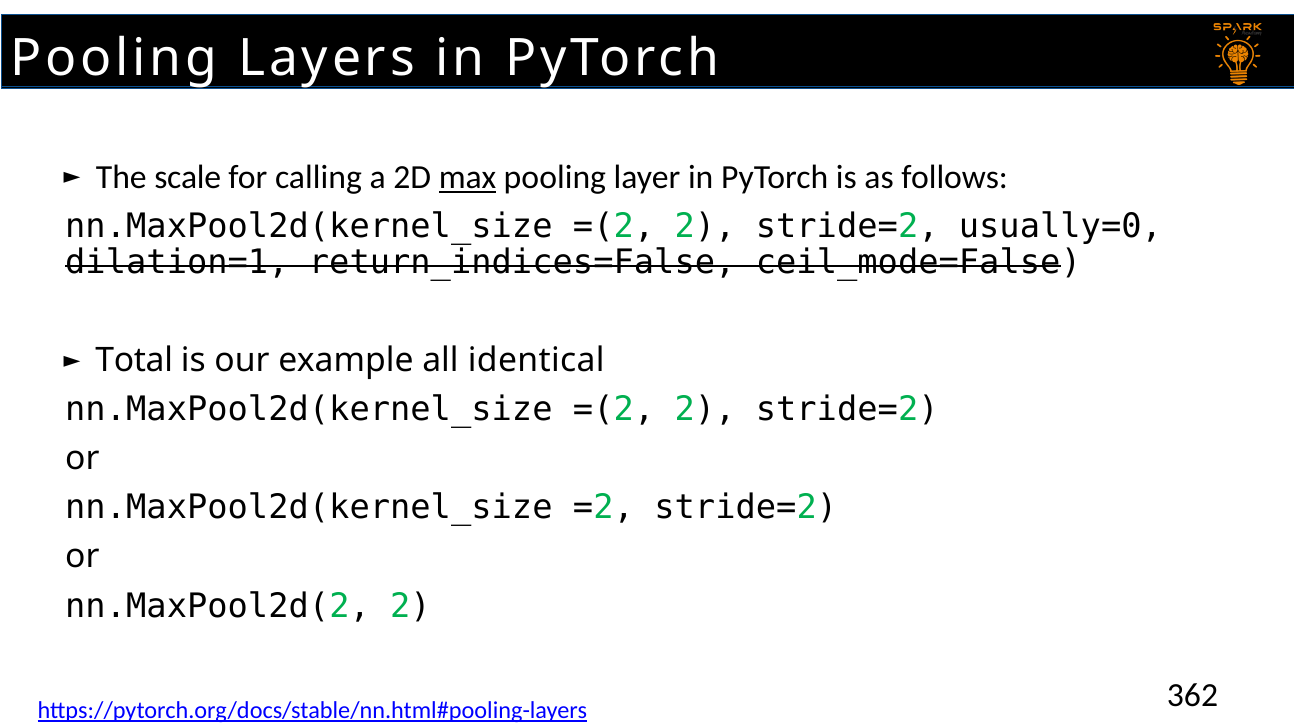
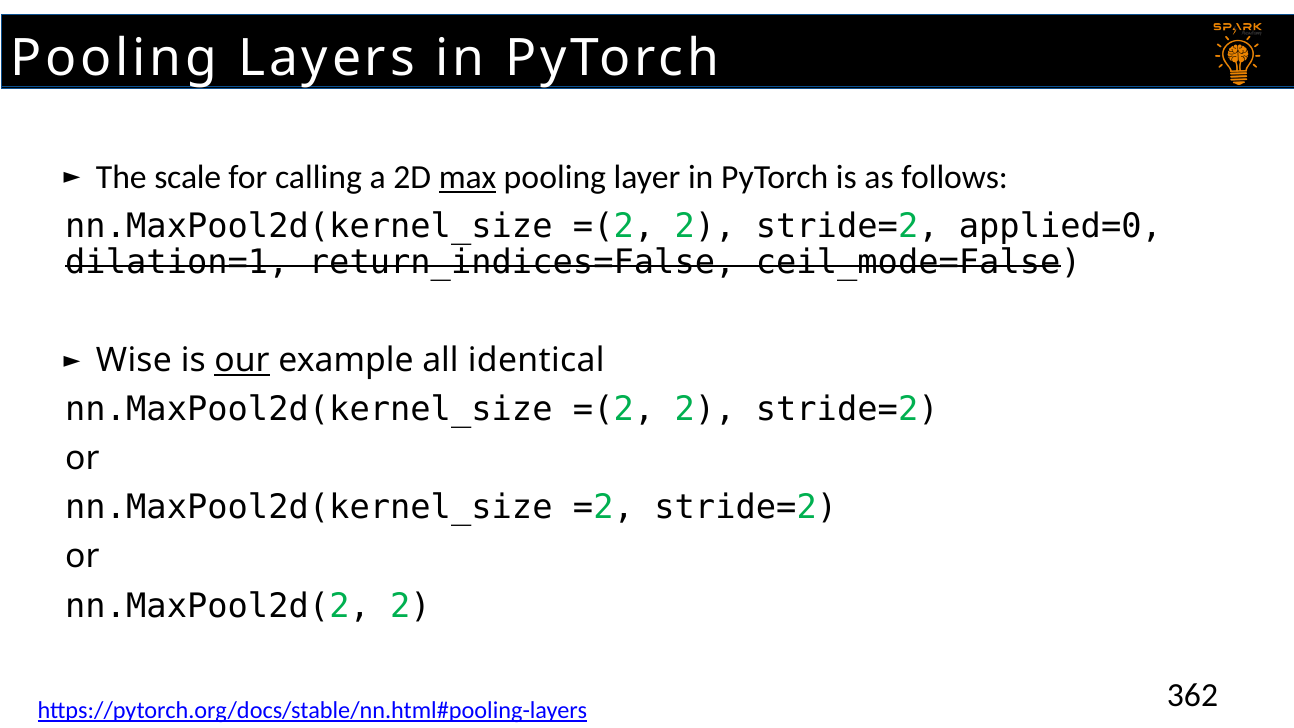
usually=0: usually=0 -> applied=0 (1060, 226)
Total: Total -> Wise (134, 361)
our underline: none -> present (242, 361)
